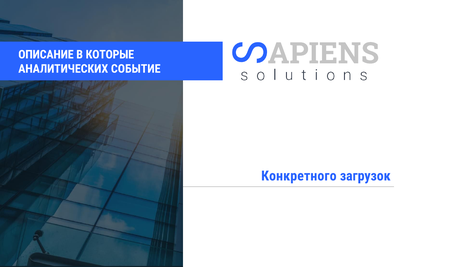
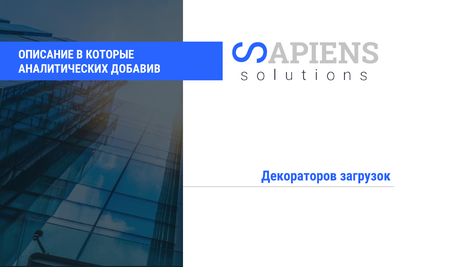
СОБЫТИЕ: СОБЫТИЕ -> ДОБАВИВ (136, 69)
Конкретного: Конкретного -> Декораторов (299, 176)
